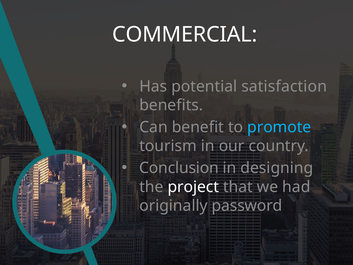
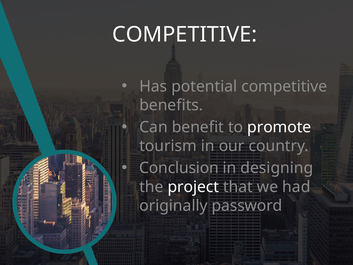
COMMERCIAL: COMMERCIAL -> COMPETITIVE (185, 34)
potential satisfaction: satisfaction -> competitive (284, 86)
promote colour: light blue -> white (279, 127)
